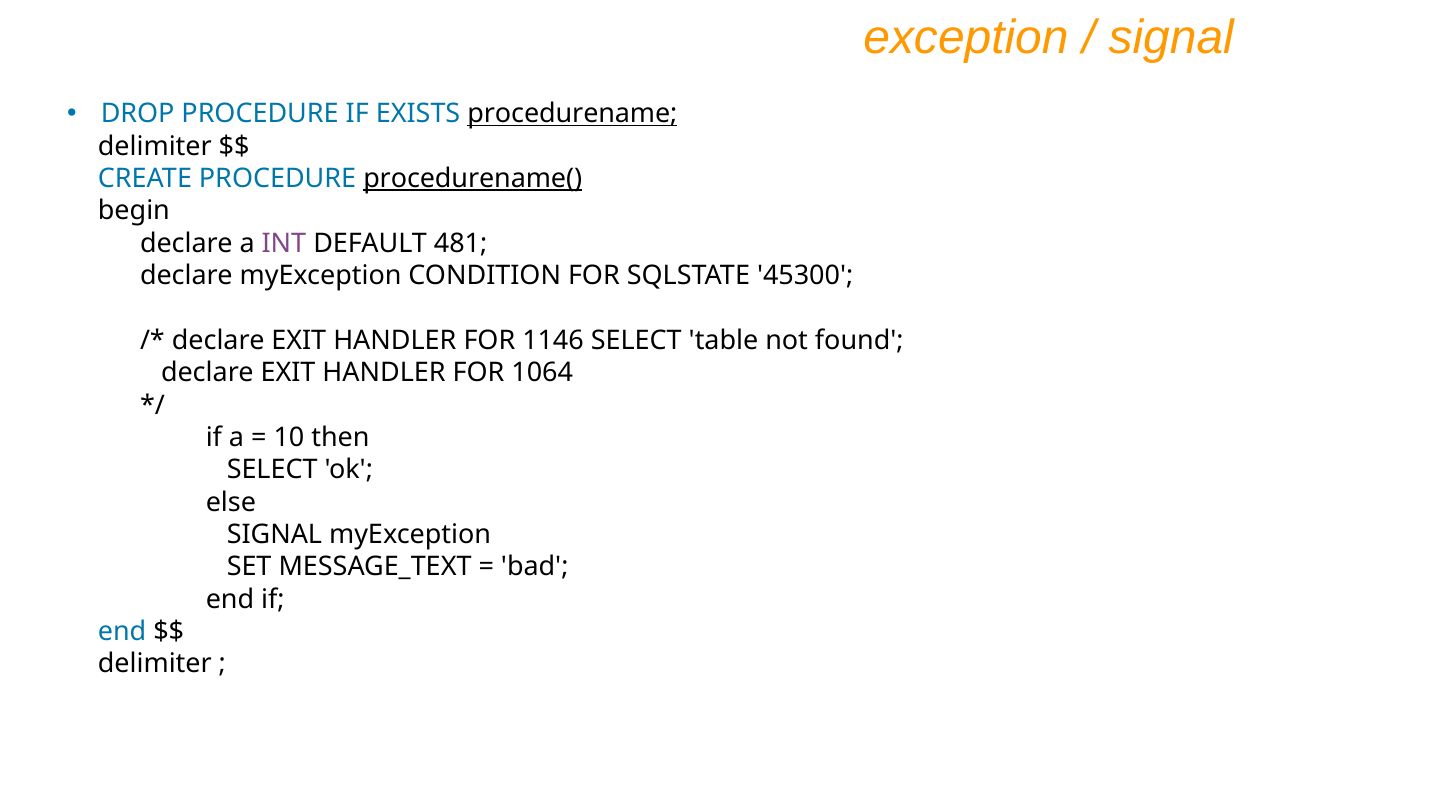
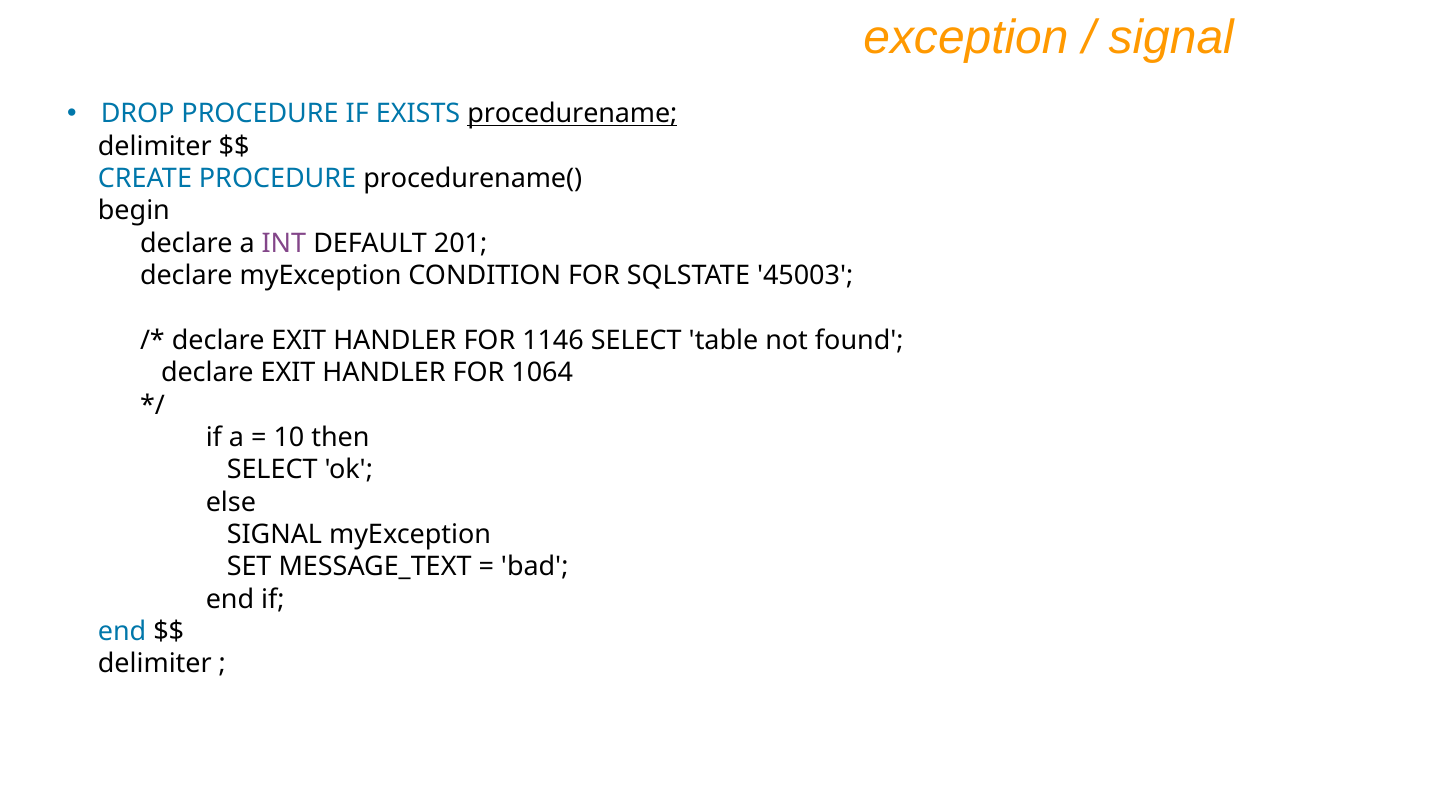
procedurename( underline: present -> none (473, 179)
481: 481 -> 201 (461, 243)
45300: 45300 -> 45003 (805, 276)
